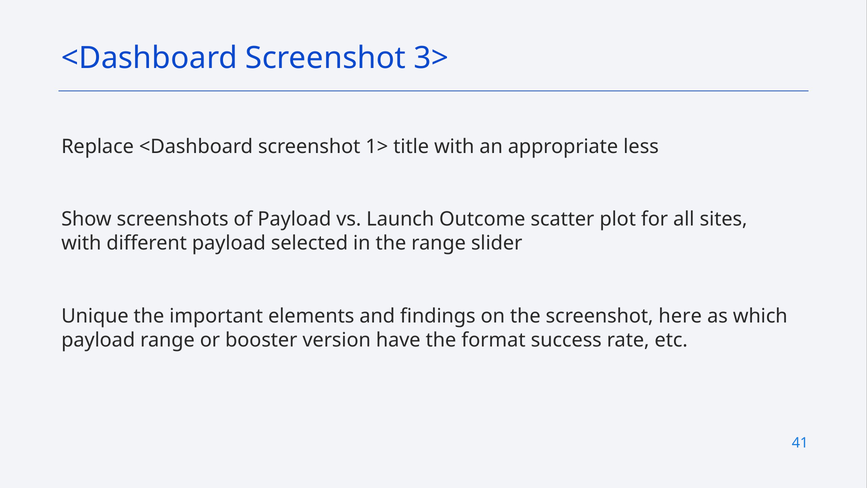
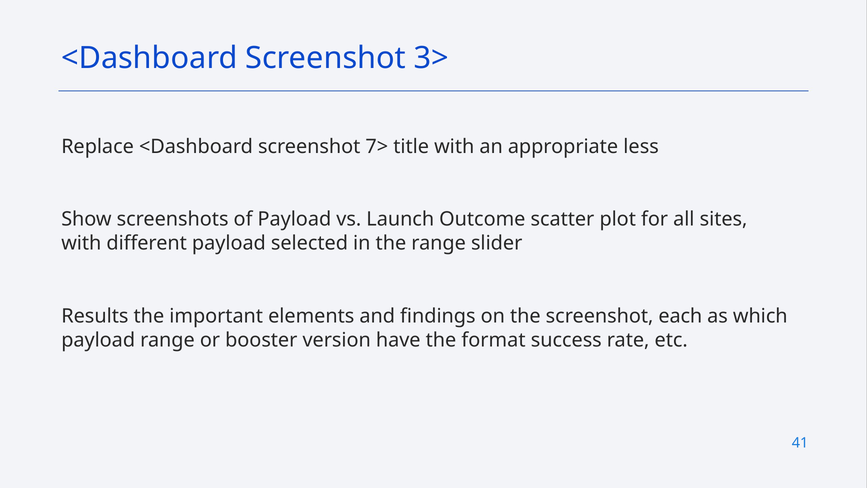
1>: 1> -> 7> (377, 146)
Unique: Unique -> Results (95, 316)
here: here -> each (680, 316)
